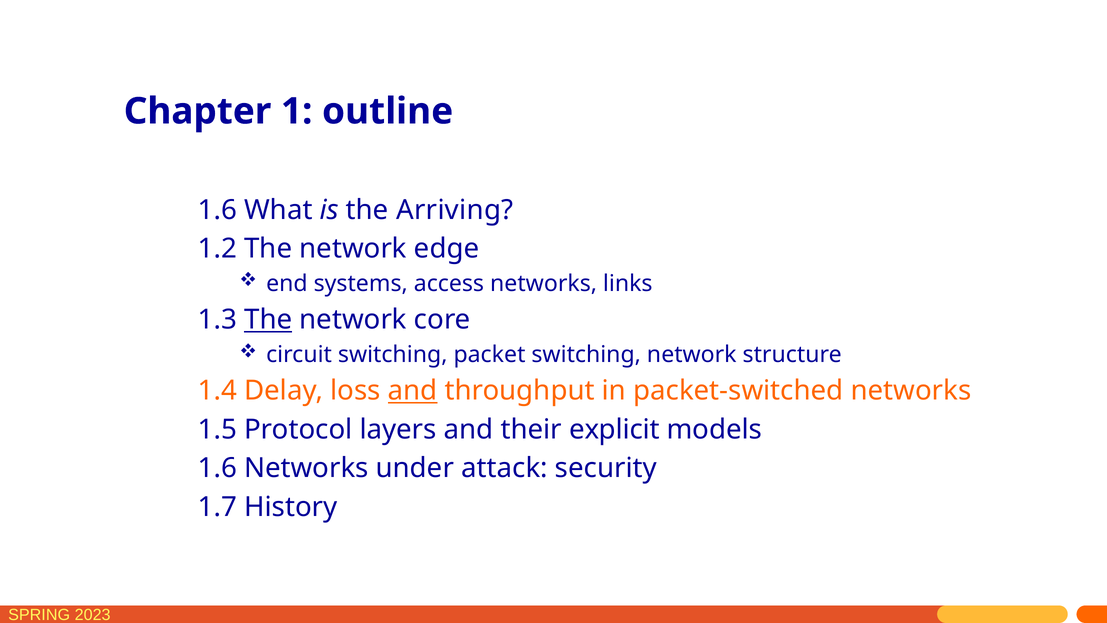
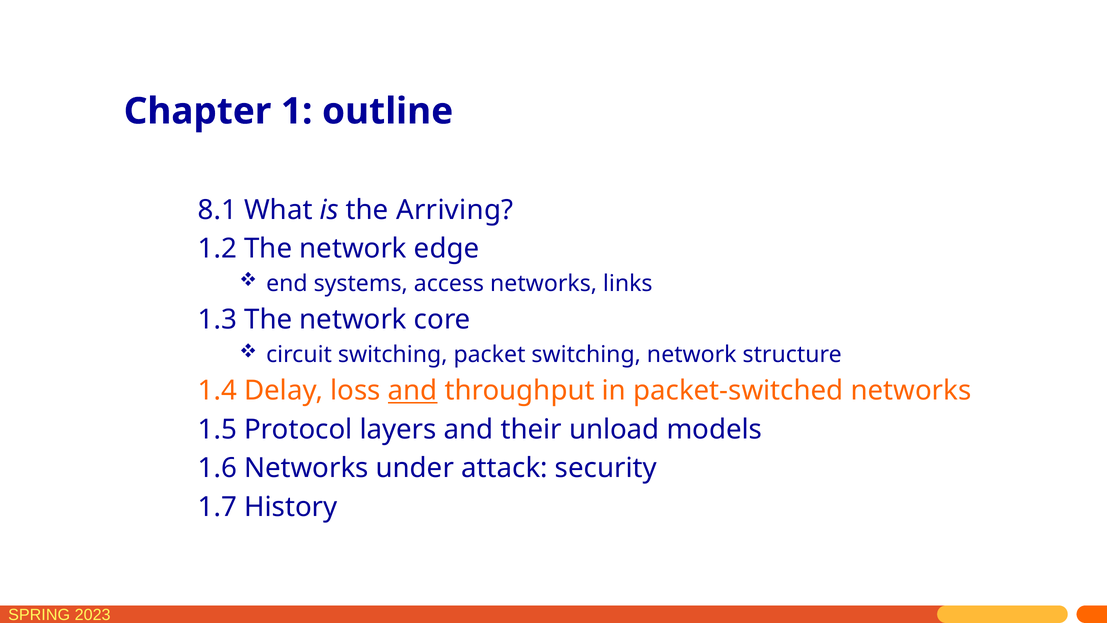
1.6: 1.6 -> 8.1 (217, 210)
The underline: present -> none (268, 320)
explicit: explicit -> unload (614, 429)
